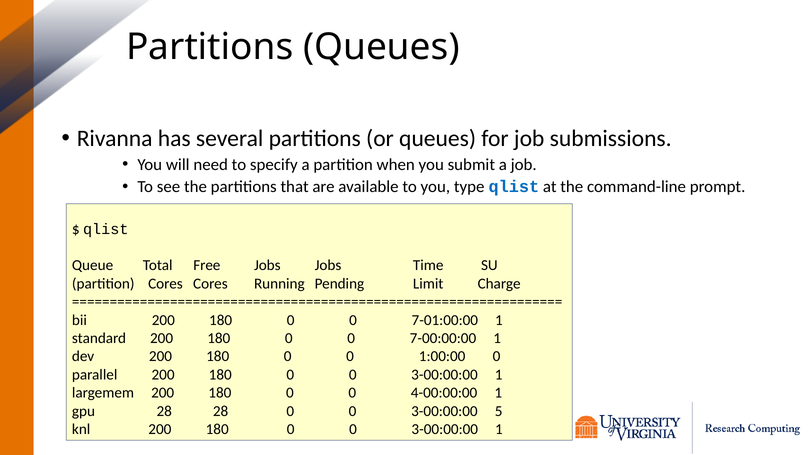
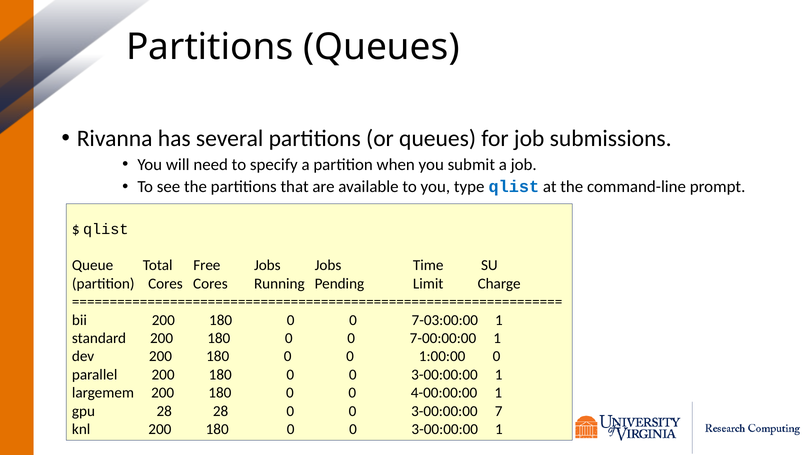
7-01:00:00: 7-01:00:00 -> 7-03:00:00 (445, 320)
5: 5 -> 7 (499, 411)
